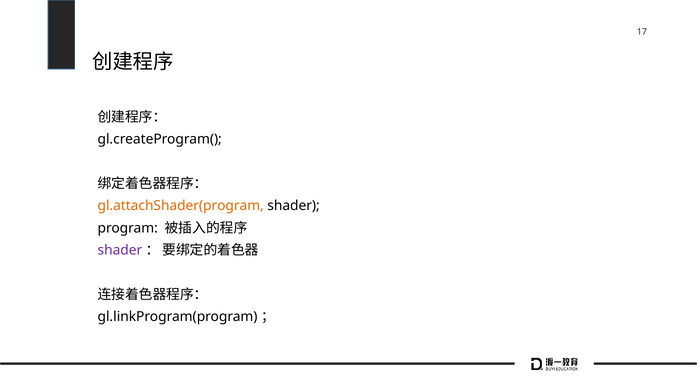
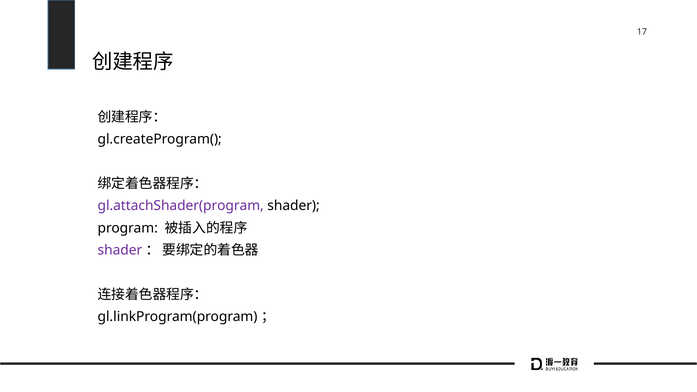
gl.attachShader(program colour: orange -> purple (181, 206)
